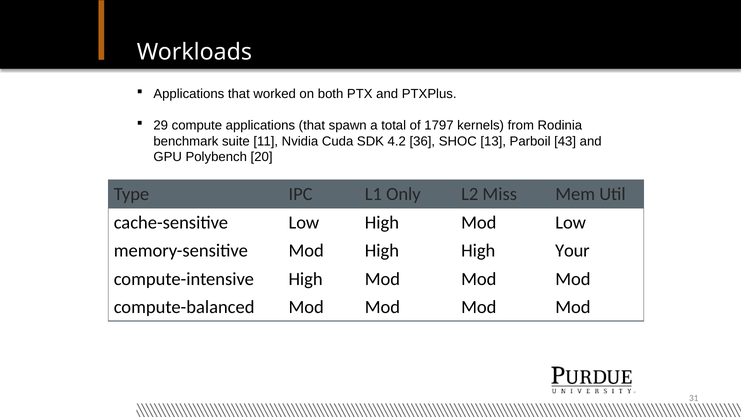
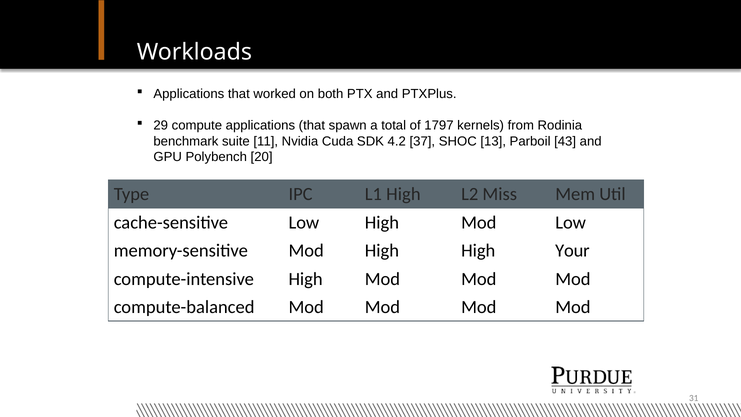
36: 36 -> 37 (422, 141)
L1 Only: Only -> High (403, 194)
